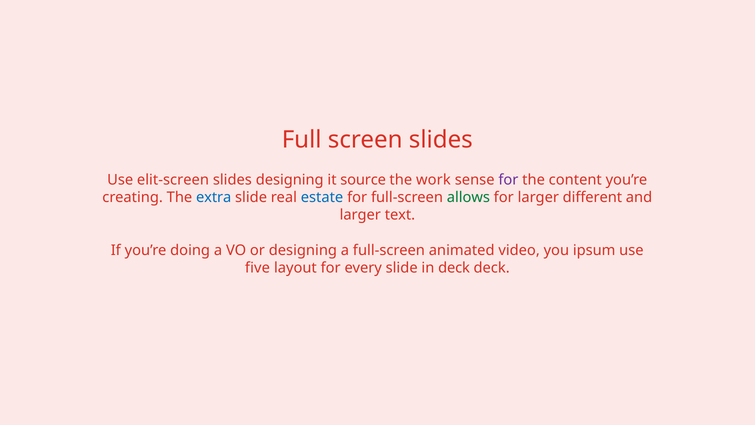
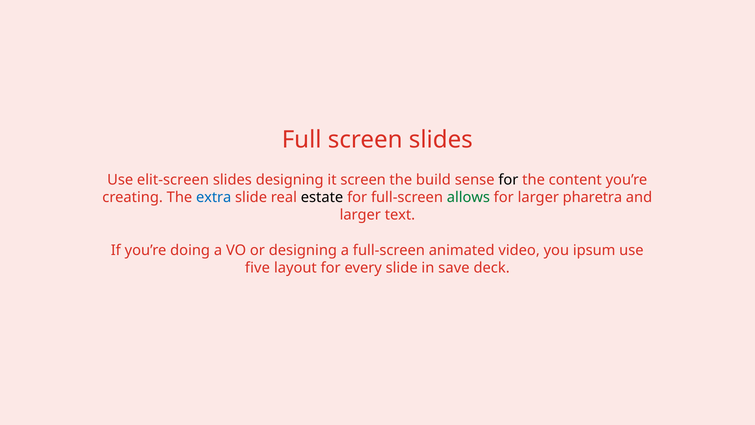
it source: source -> screen (363, 180)
work: work -> build (433, 180)
for colour: purple -> black (508, 180)
estate colour: blue -> black (322, 197)
different: different -> pharetra (592, 197)
in deck: deck -> save (454, 268)
